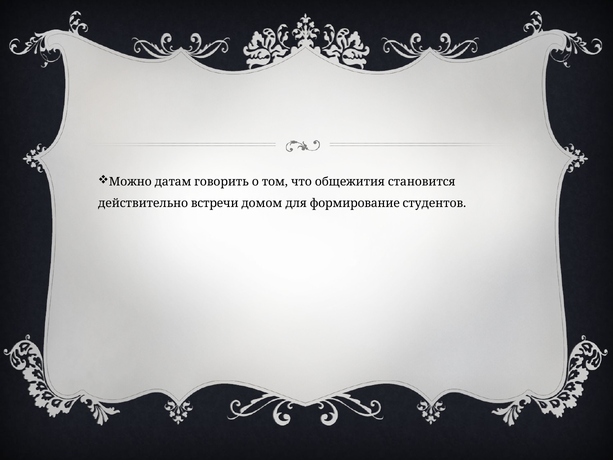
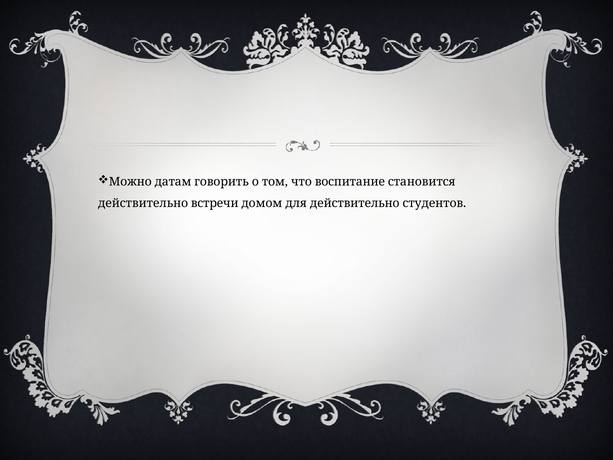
общежития: общежития -> воспитание (350, 182)
для формирование: формирование -> действительно (355, 203)
